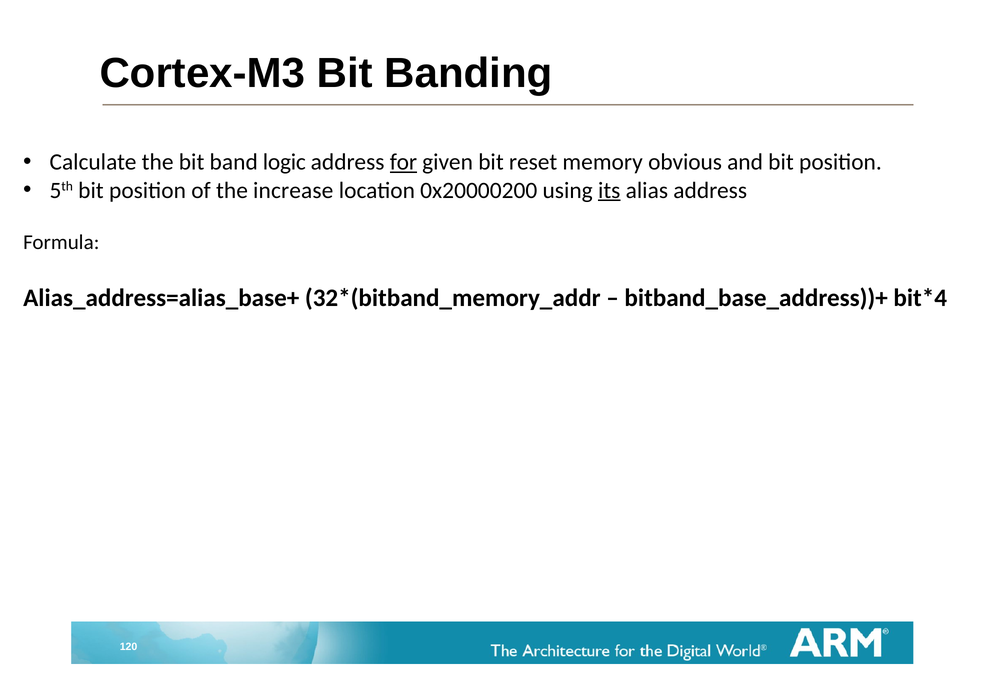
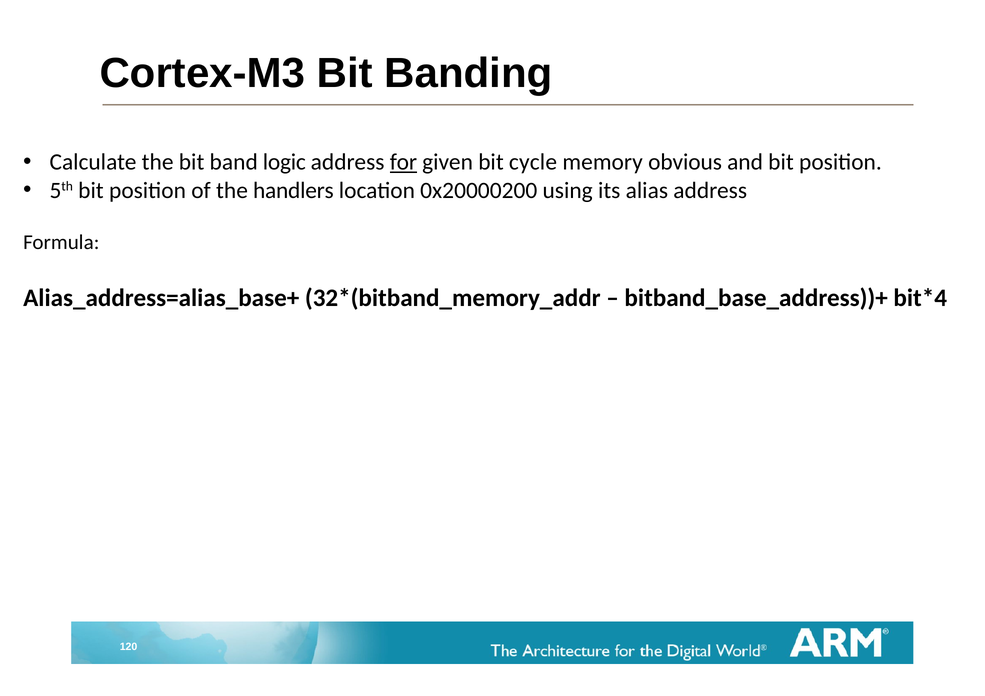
reset: reset -> cycle (533, 162)
increase: increase -> handlers (293, 190)
its underline: present -> none (609, 190)
